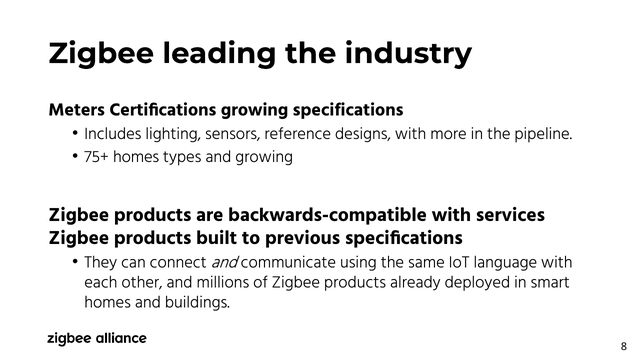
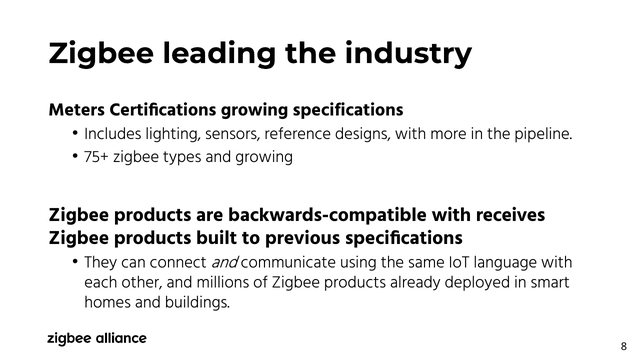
75+ homes: homes -> zigbee (136, 157)
services: services -> receives (511, 215)
